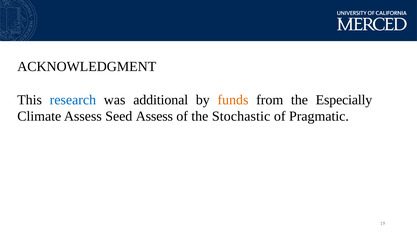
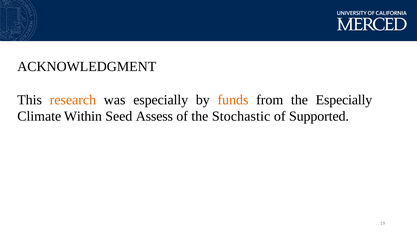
research colour: blue -> orange (73, 100)
was additional: additional -> especially (161, 100)
Climate Assess: Assess -> Within (83, 117)
Pragmatic: Pragmatic -> Supported (319, 117)
